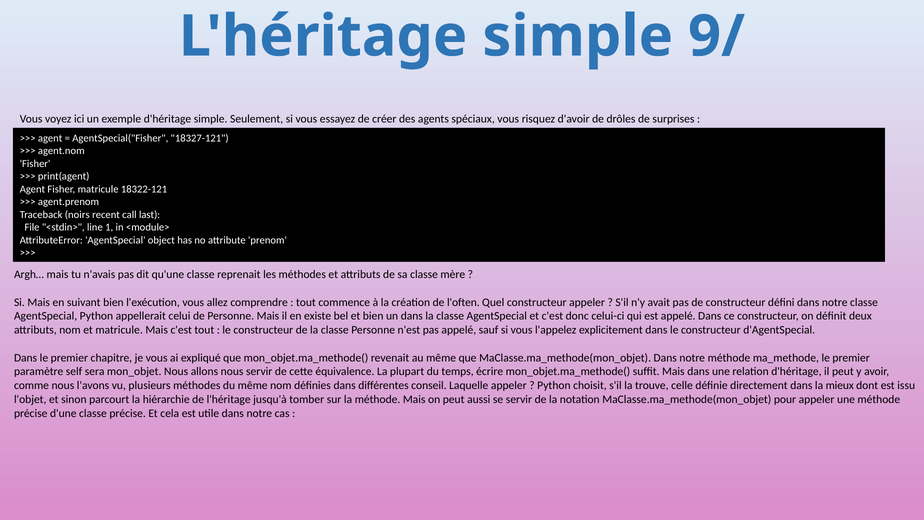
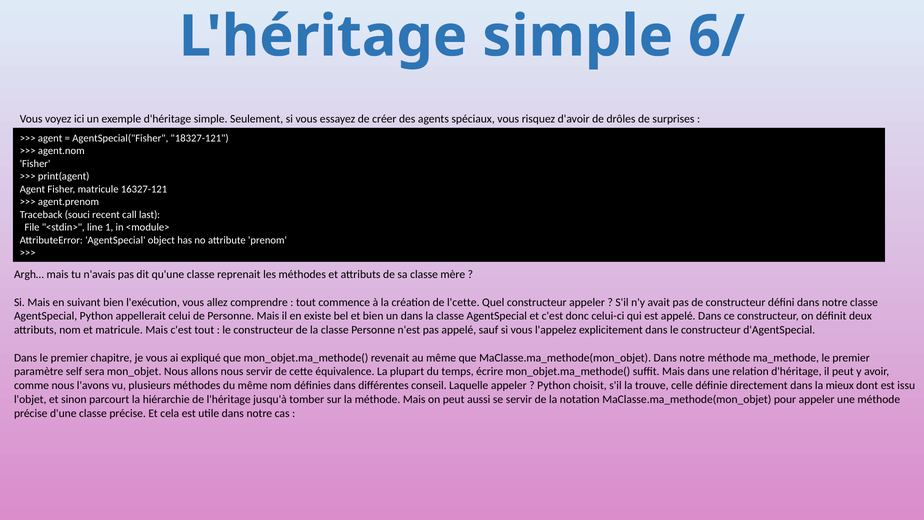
9/: 9/ -> 6/ (717, 36)
18322-121: 18322-121 -> 16327-121 (144, 189)
noirs: noirs -> souci (77, 214)
l'often: l'often -> l'cette (463, 302)
